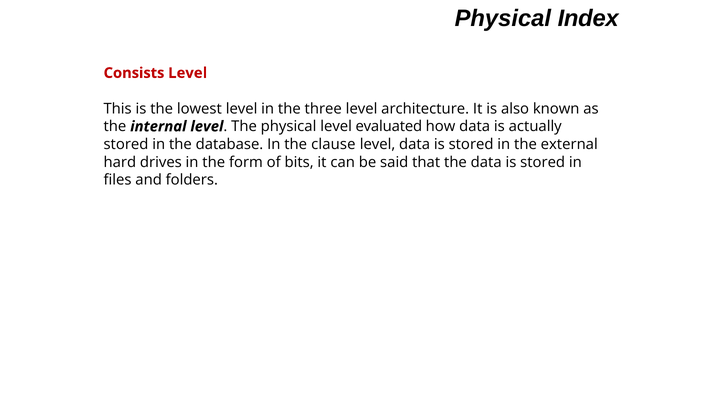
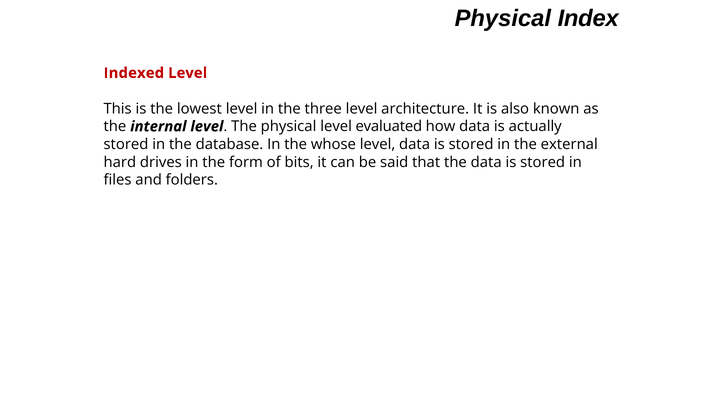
Consists: Consists -> Indexed (134, 73)
clause: clause -> whose (333, 144)
